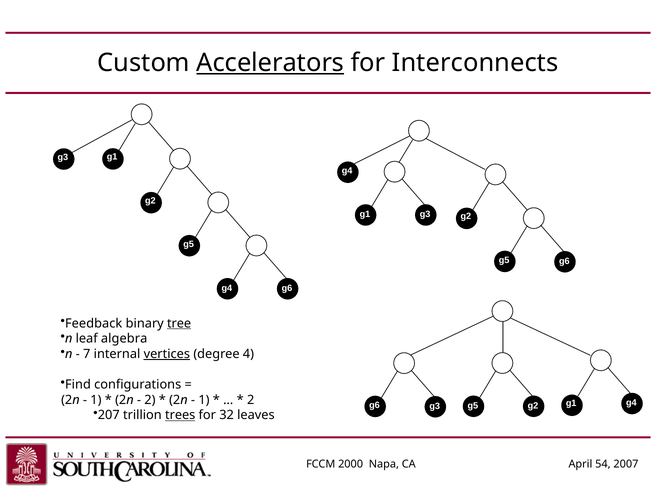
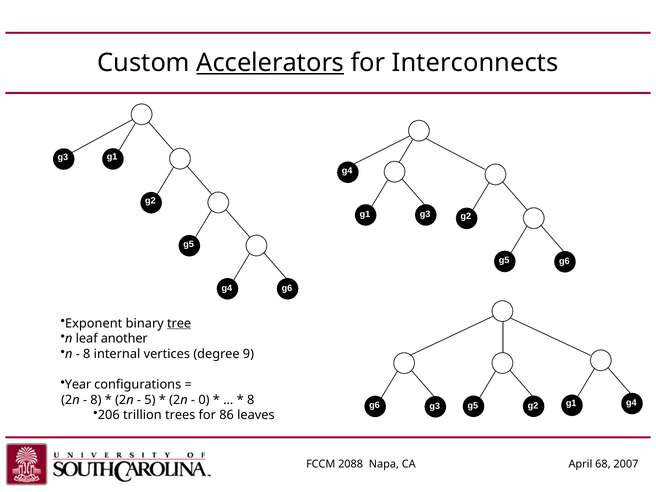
Feedback: Feedback -> Exponent (94, 323)
algebra: algebra -> another (124, 339)
7: 7 -> 8 (87, 354)
vertices underline: present -> none (167, 354)
4: 4 -> 9 (248, 354)
Find: Find -> Year (78, 385)
1: 1 -> 8 (96, 400)
2: 2 -> 5 (150, 400)
1: 1 -> 0 (204, 400)
2: 2 -> 8 (251, 400)
207: 207 -> 206 (109, 415)
trees underline: present -> none (180, 415)
32: 32 -> 86 (227, 415)
2000: 2000 -> 2088 (351, 464)
54: 54 -> 68 (603, 464)
